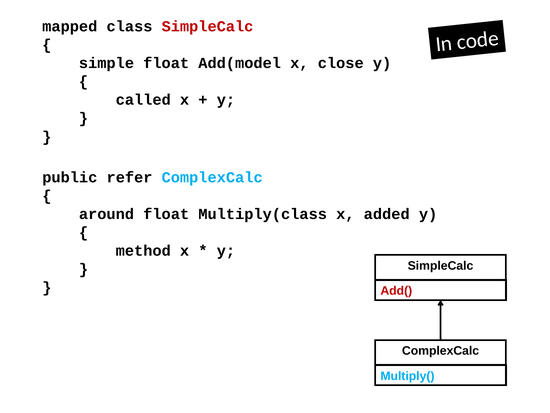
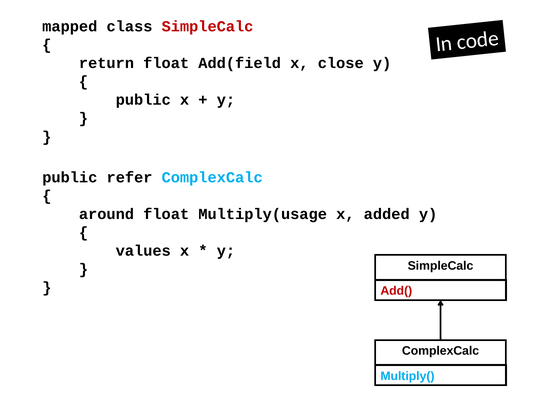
simple: simple -> return (106, 63)
Add(model: Add(model -> Add(field (240, 63)
called: called -> public (143, 100)
Multiply(class: Multiply(class -> Multiply(usage (263, 214)
method: method -> values (143, 250)
